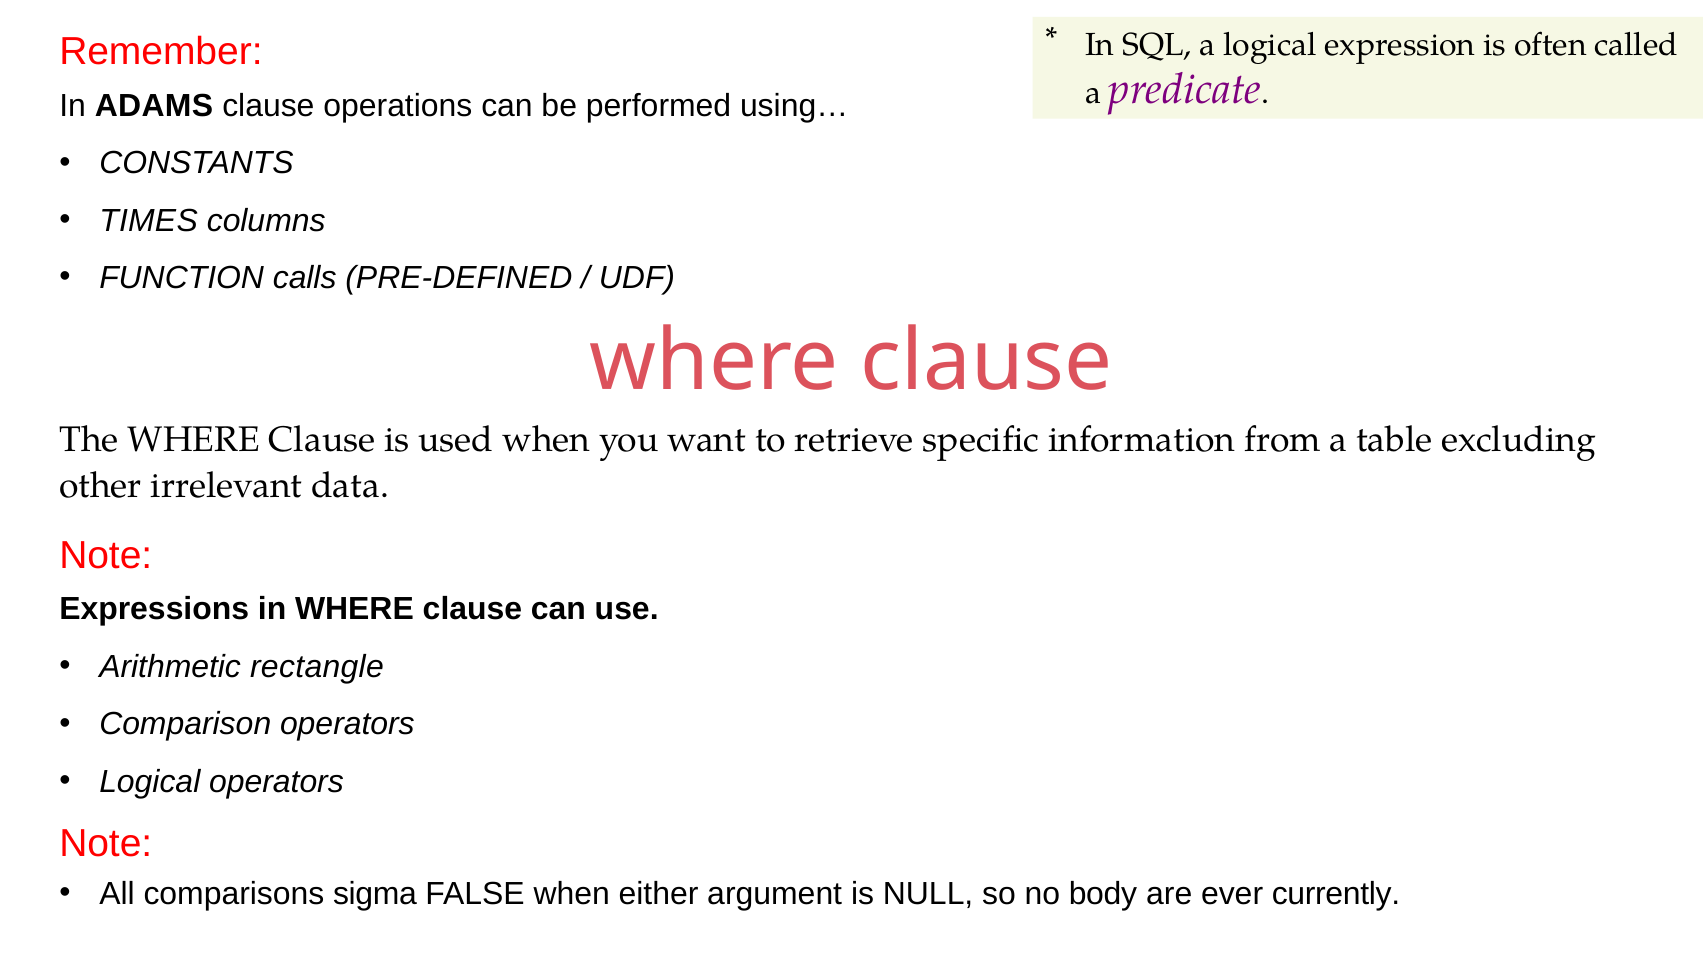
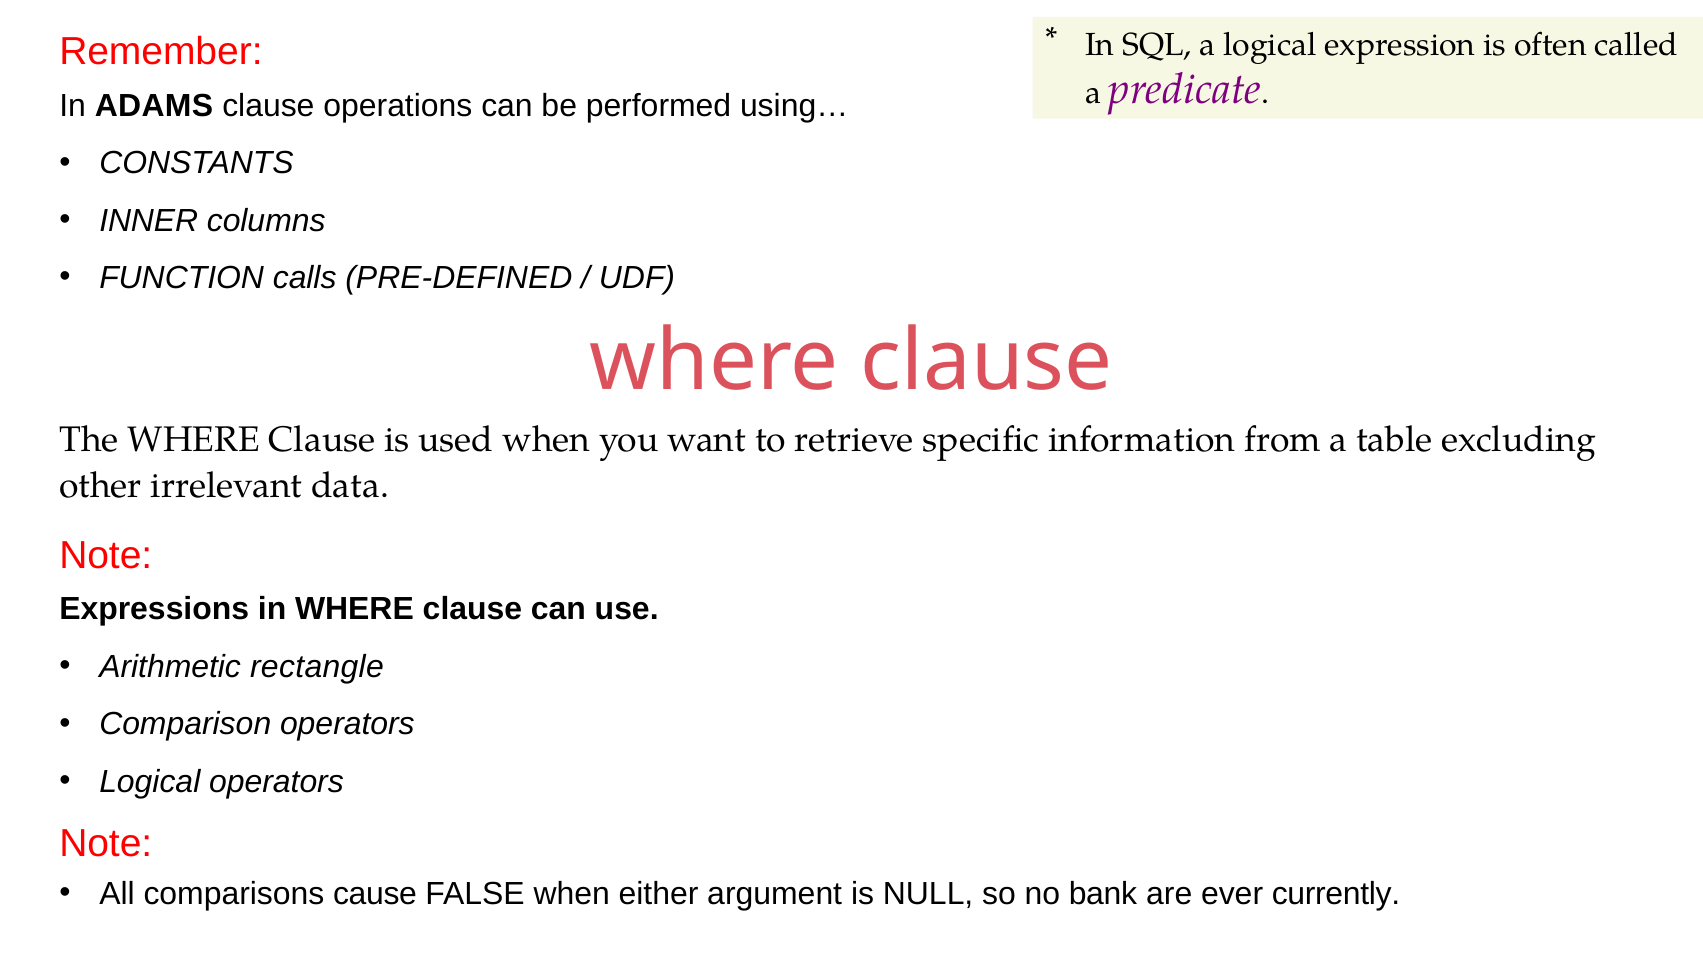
TIMES: TIMES -> INNER (149, 221)
sigma: sigma -> cause (375, 894)
body: body -> bank (1103, 894)
